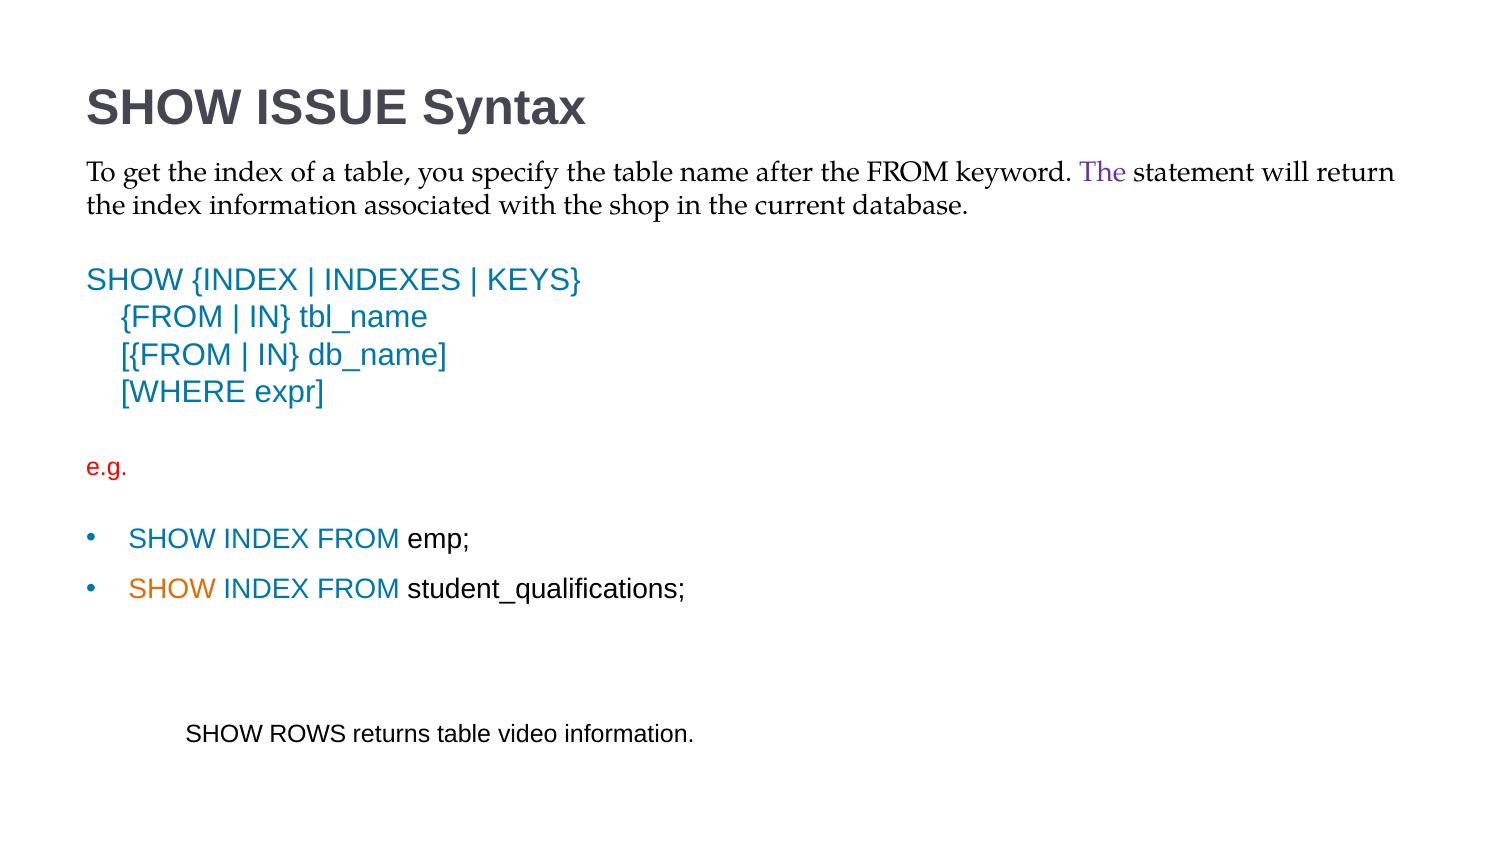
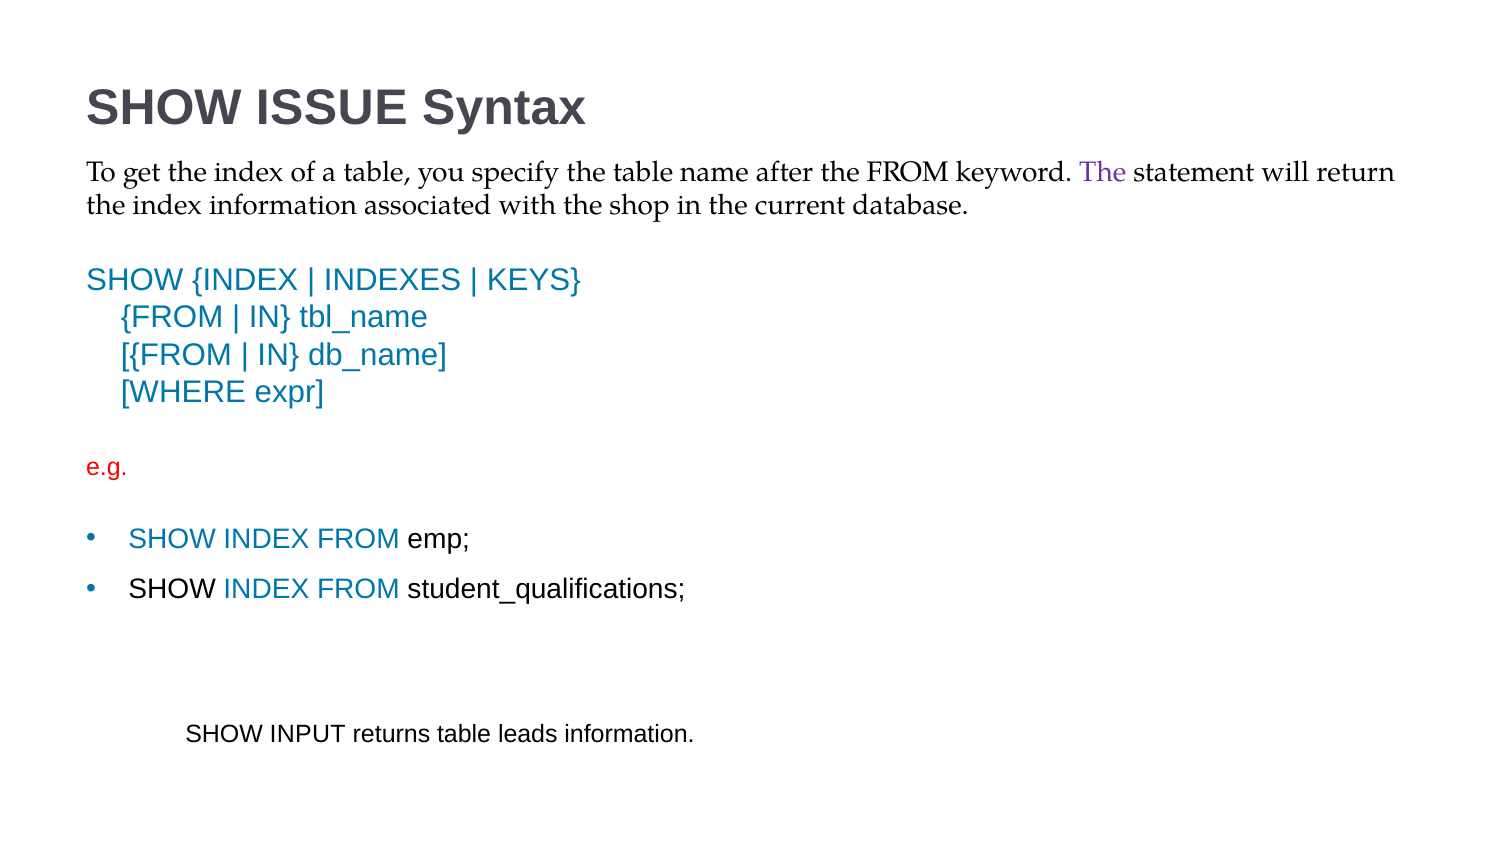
SHOW colour: orange -> black (172, 589)
ROWS: ROWS -> INPUT (308, 734)
video: video -> leads (528, 734)
